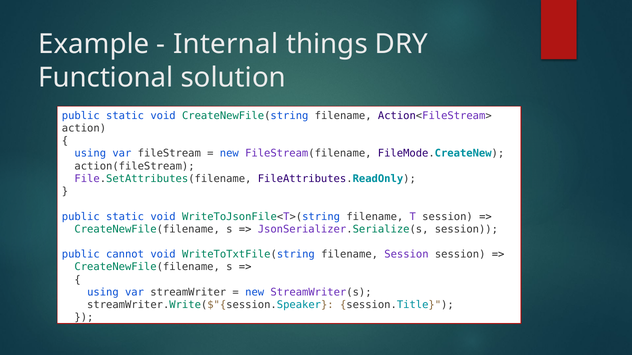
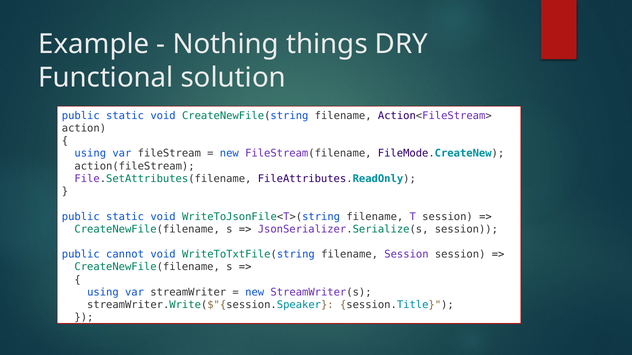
Internal: Internal -> Nothing (226, 44)
